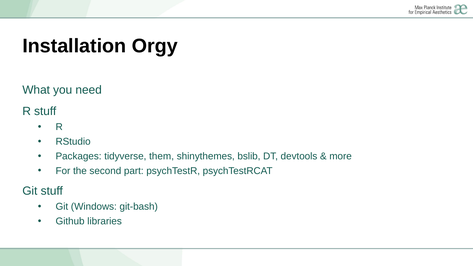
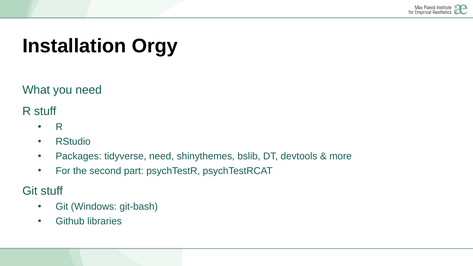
tidyverse them: them -> need (162, 156)
